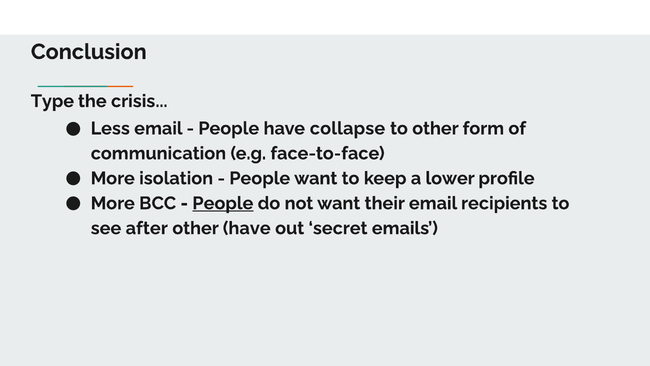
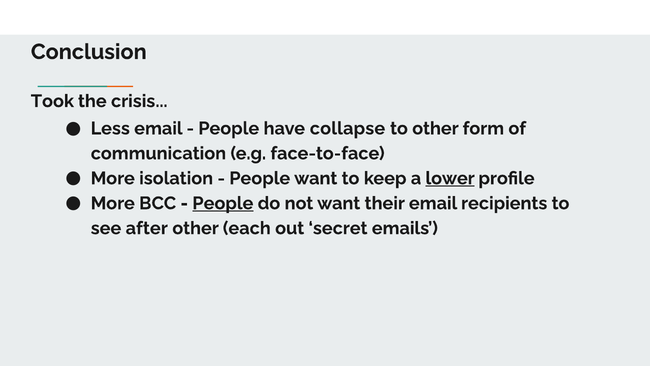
Type: Type -> Took (52, 101)
lower underline: none -> present (450, 178)
other have: have -> each (247, 228)
